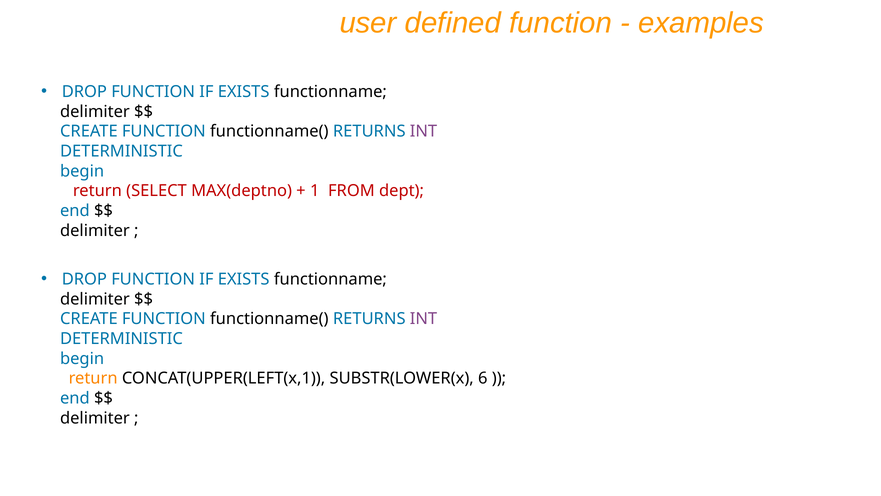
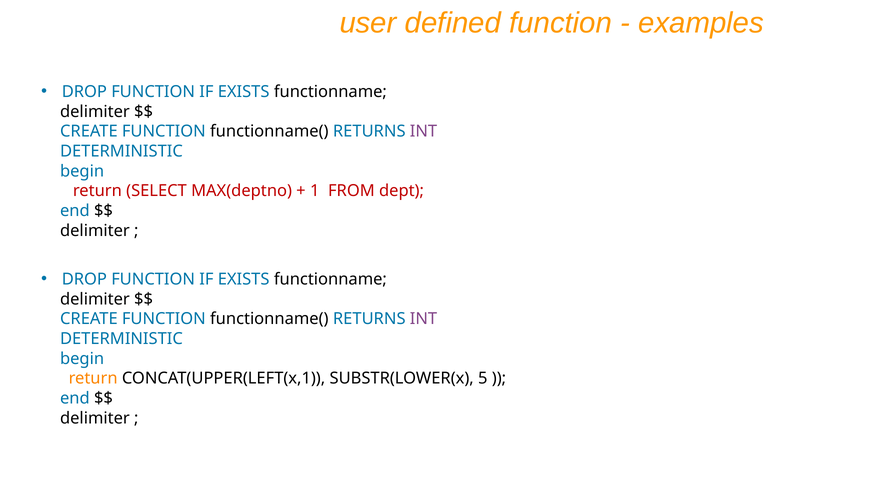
6: 6 -> 5 (483, 378)
